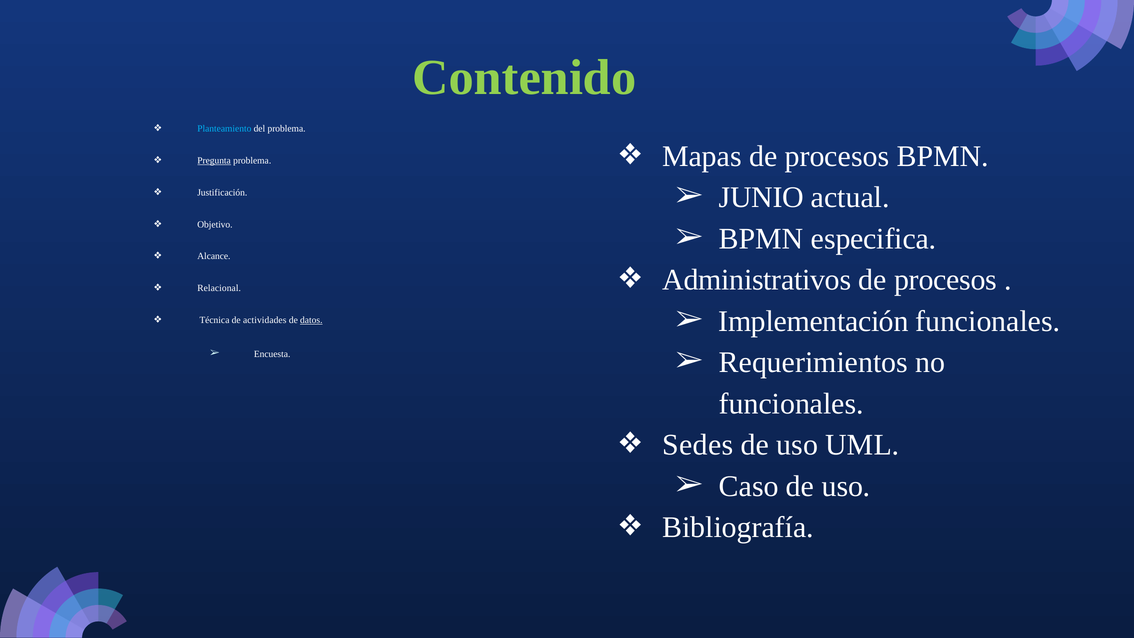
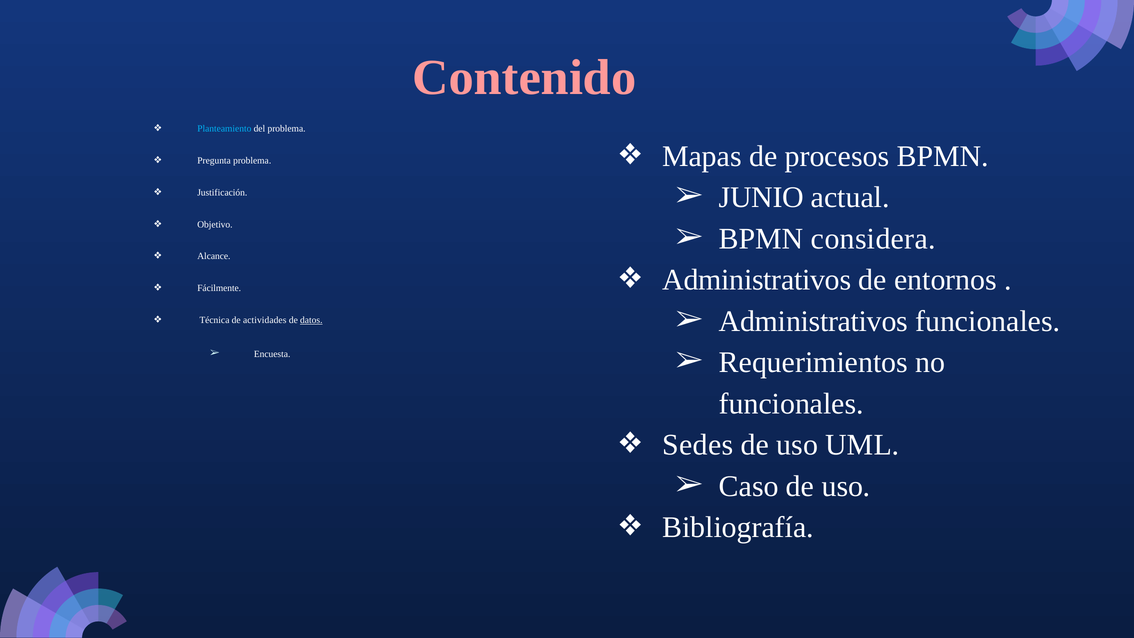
Contenido colour: light green -> pink (524, 77)
Pregunta underline: present -> none (214, 161)
especifica: especifica -> considera (873, 239)
procesos: procesos -> entornos (946, 280)
Relacional: Relacional -> Fácilmente (219, 288)
Implementación: Implementación -> Administrativos (813, 321)
